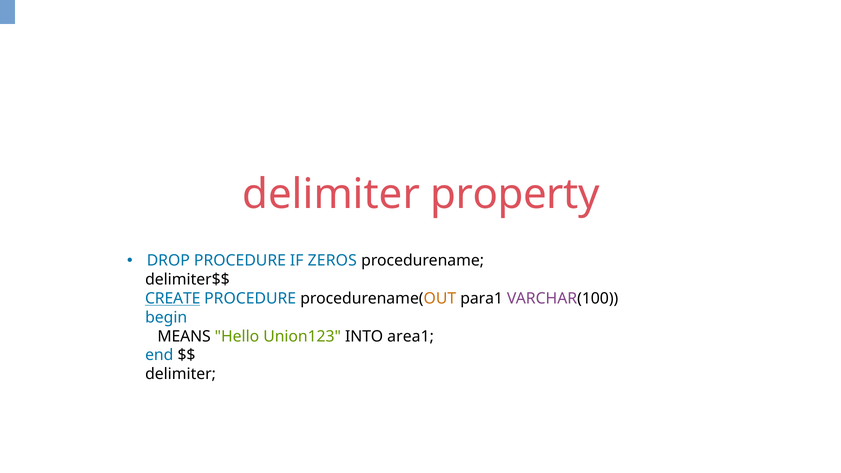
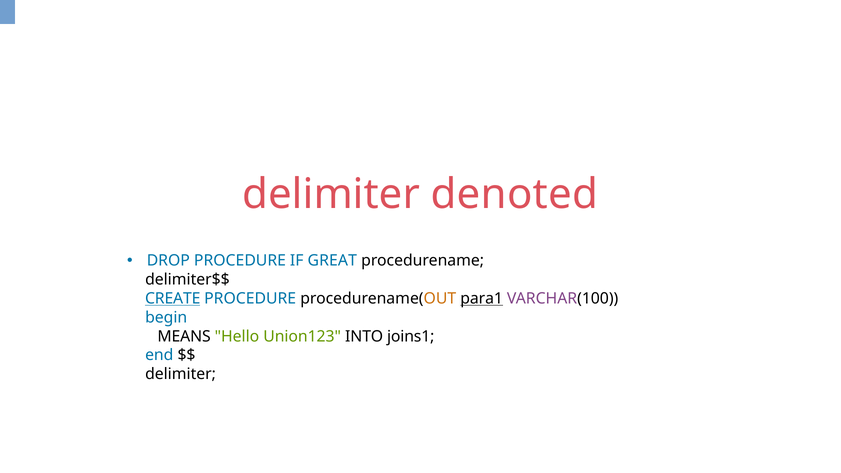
property: property -> denoted (514, 194)
ZEROS: ZEROS -> GREAT (332, 261)
para1 underline: none -> present (482, 299)
area1: area1 -> joins1 (411, 336)
